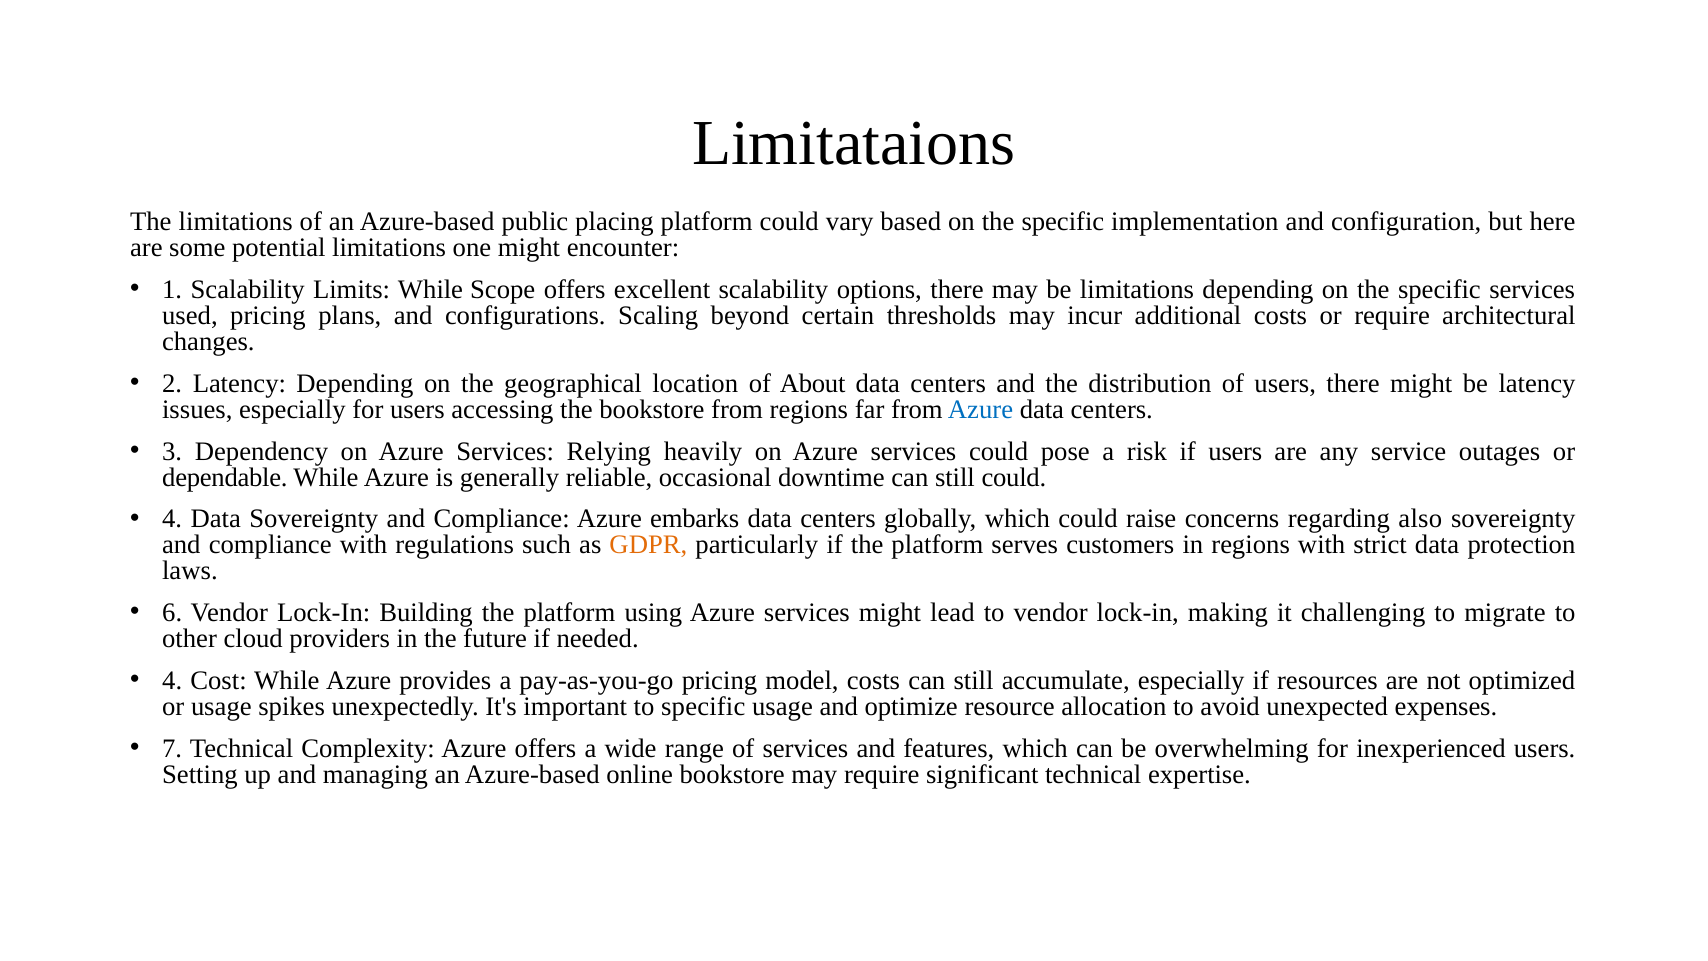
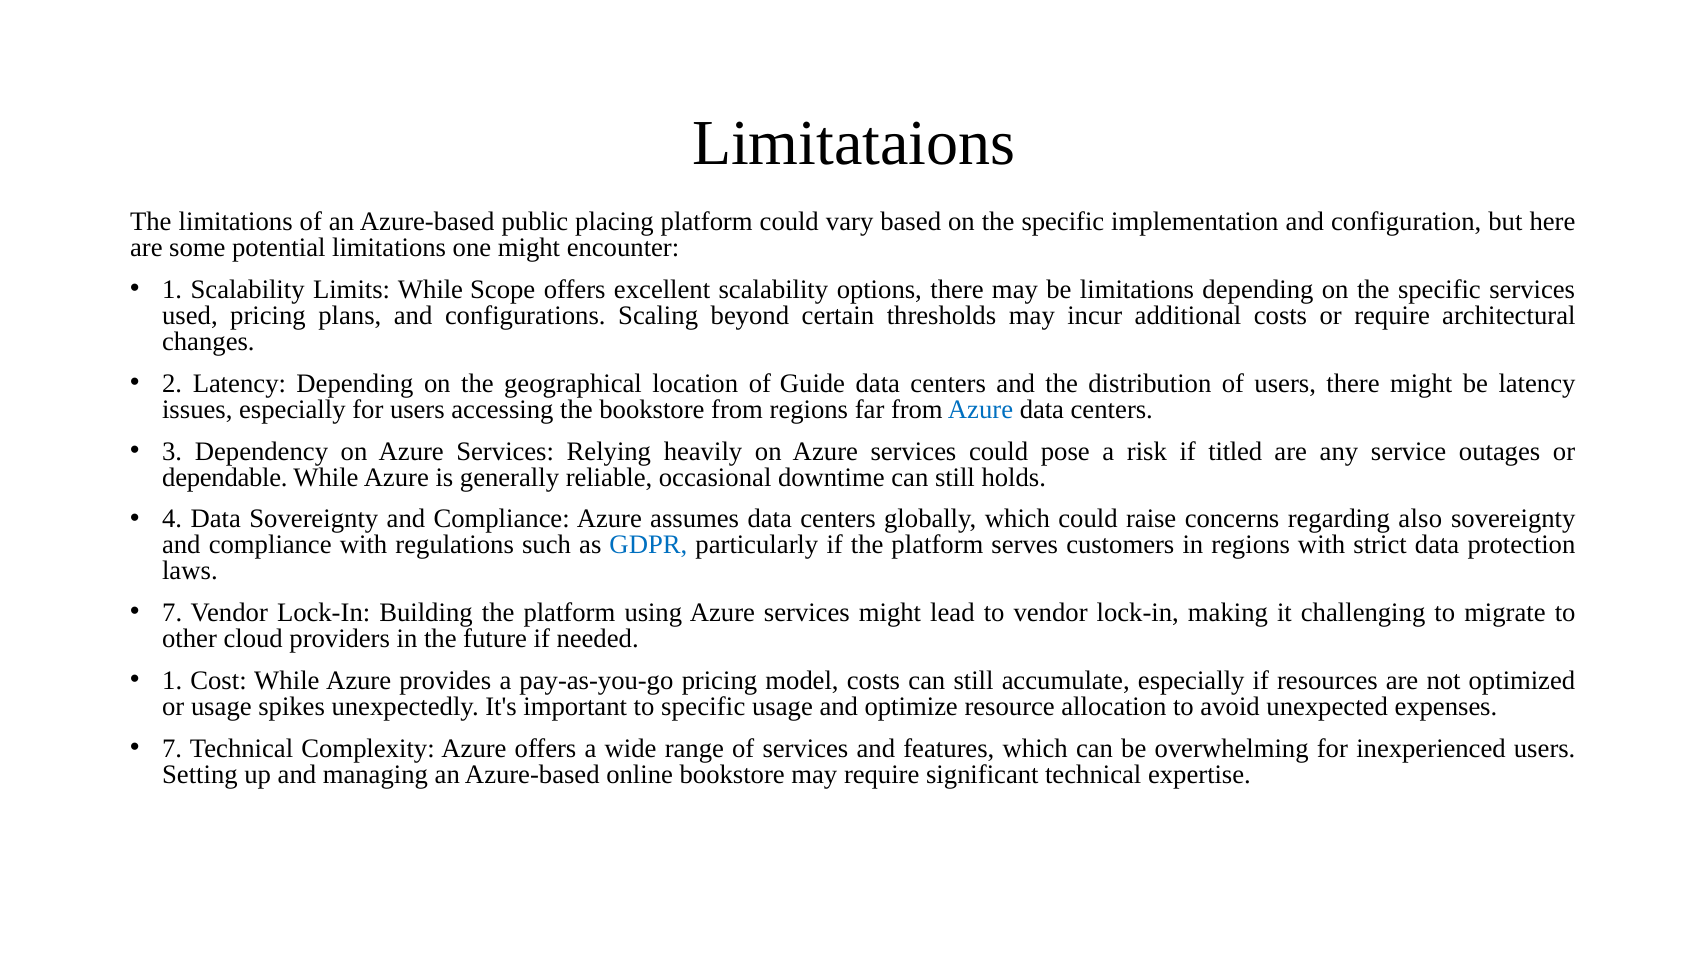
About: About -> Guide (812, 383)
if users: users -> titled (1235, 451)
still could: could -> holds (1014, 477)
embarks: embarks -> assumes (695, 519)
GDPR colour: orange -> blue (648, 545)
6: 6 -> 7 (172, 613)
4: 4 -> 1 (172, 681)
